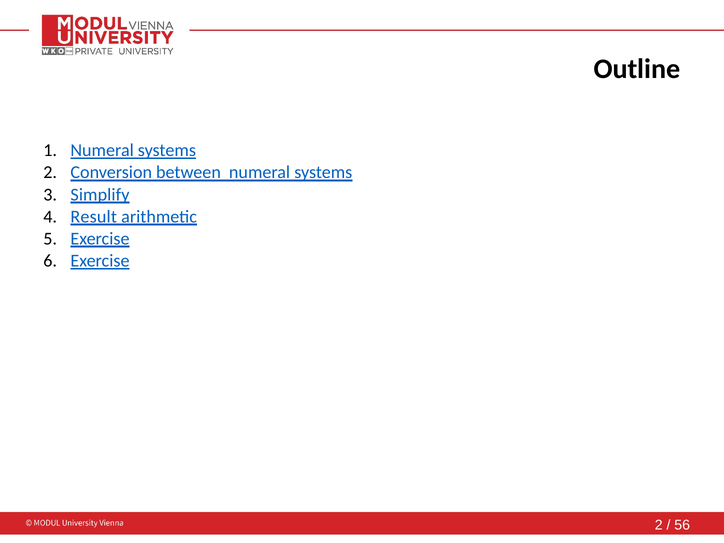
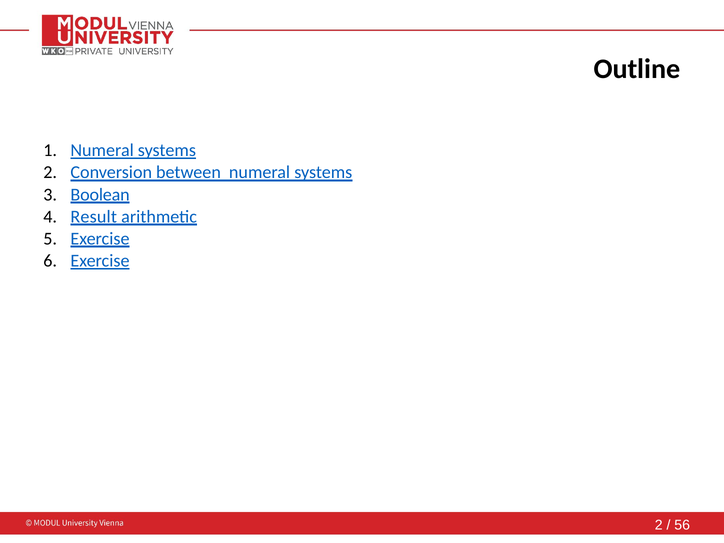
Simplify: Simplify -> Boolean (100, 195)
